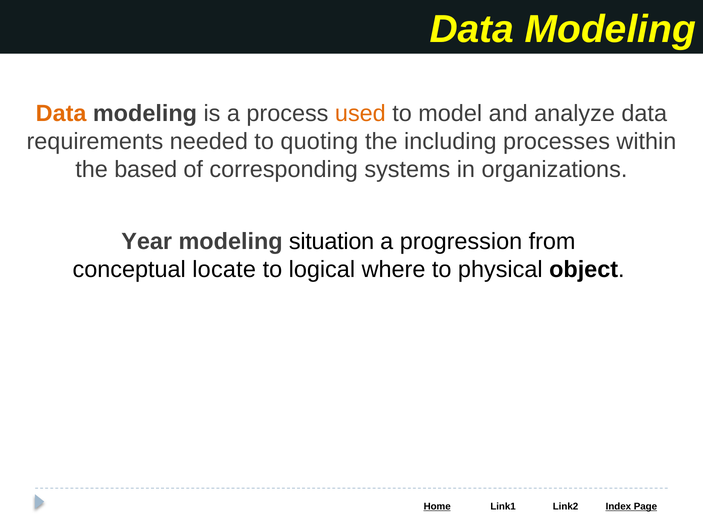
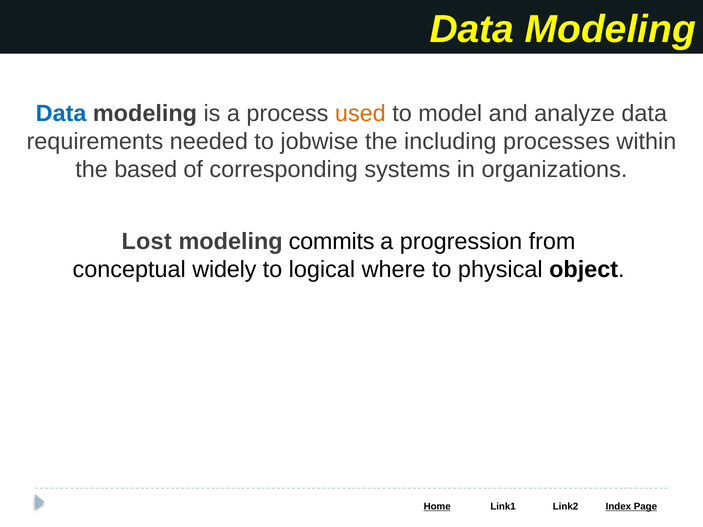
Data colour: orange -> blue (61, 114)
quoting: quoting -> jobwise (319, 142)
Year: Year -> Lost (147, 242)
situation: situation -> commits (332, 242)
locate: locate -> widely (224, 270)
